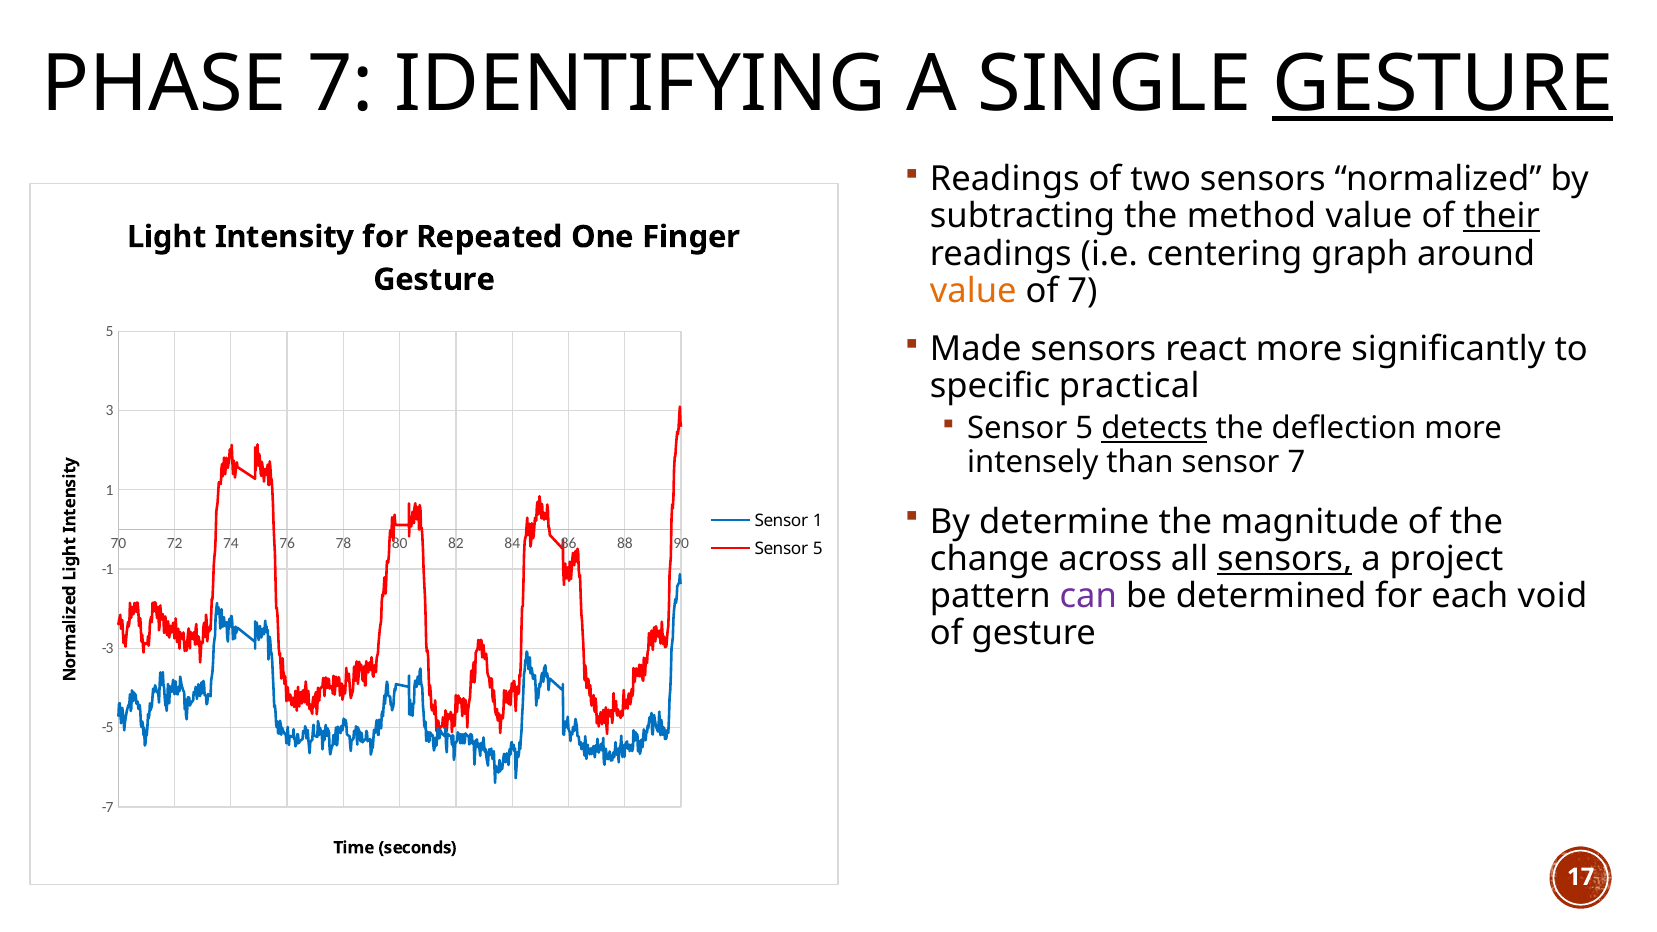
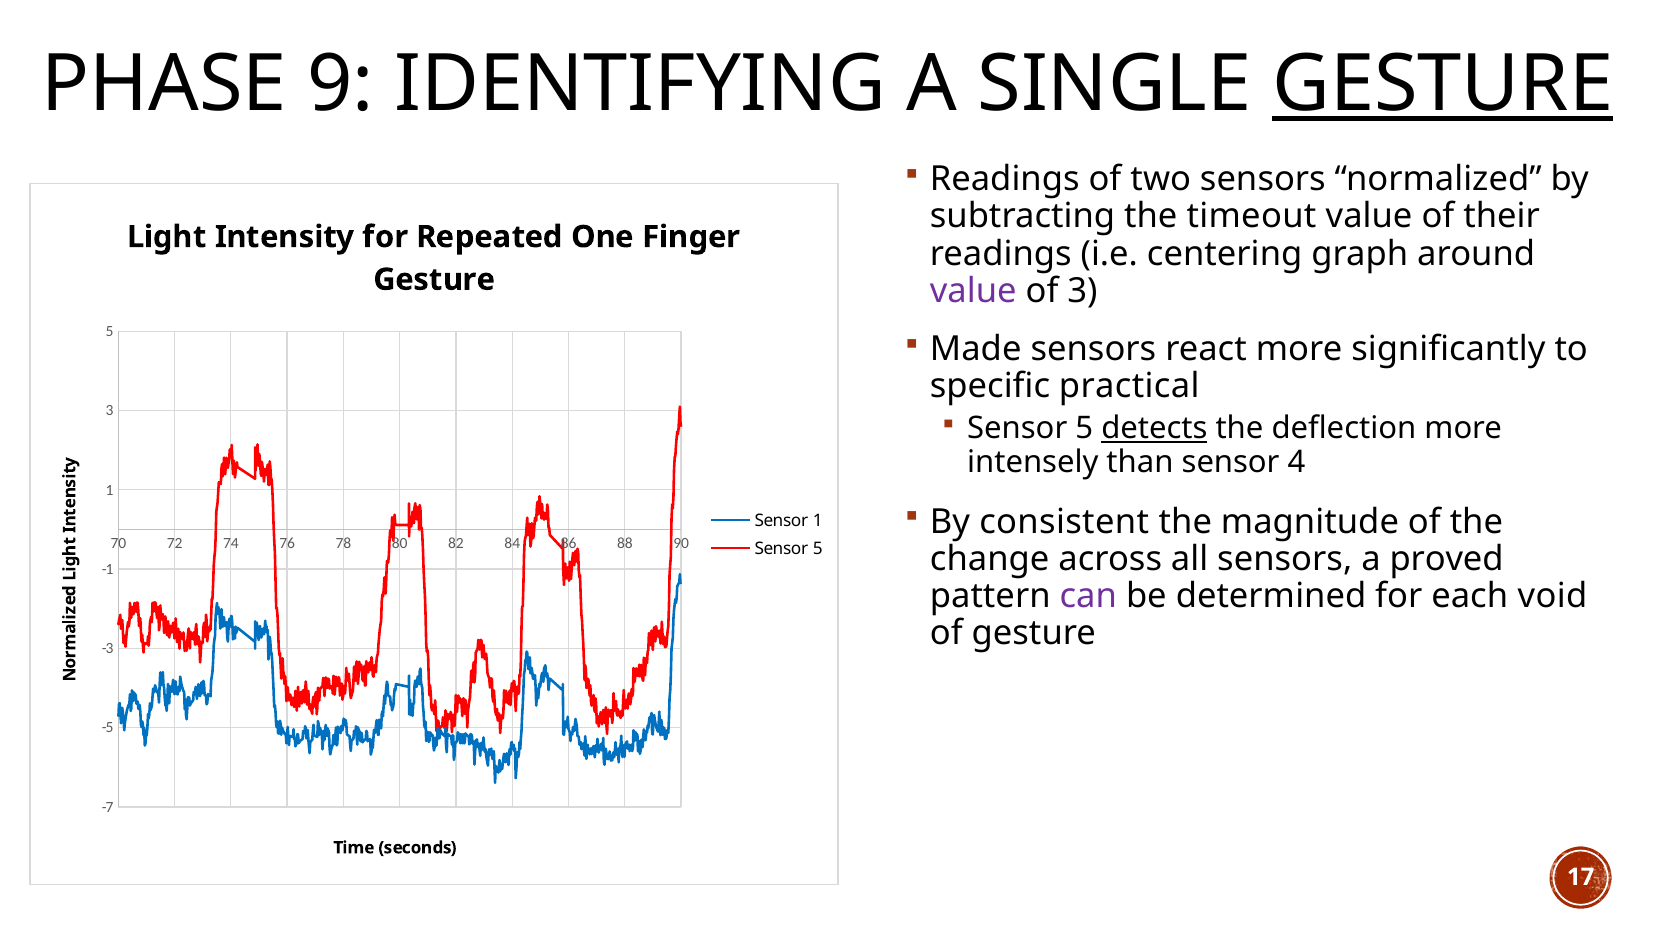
PHASE 7: 7 -> 9 (341, 84)
method: method -> timeout (1251, 216)
their underline: present -> none (1502, 216)
value colour: orange -> purple (973, 291)
of 7: 7 -> 3 (1083, 291)
sensor 7: 7 -> 4 (1296, 462)
determine: determine -> consistent (1064, 522)
sensors underline: present -> none (1285, 559)
project: project -> proved (1447, 559)
